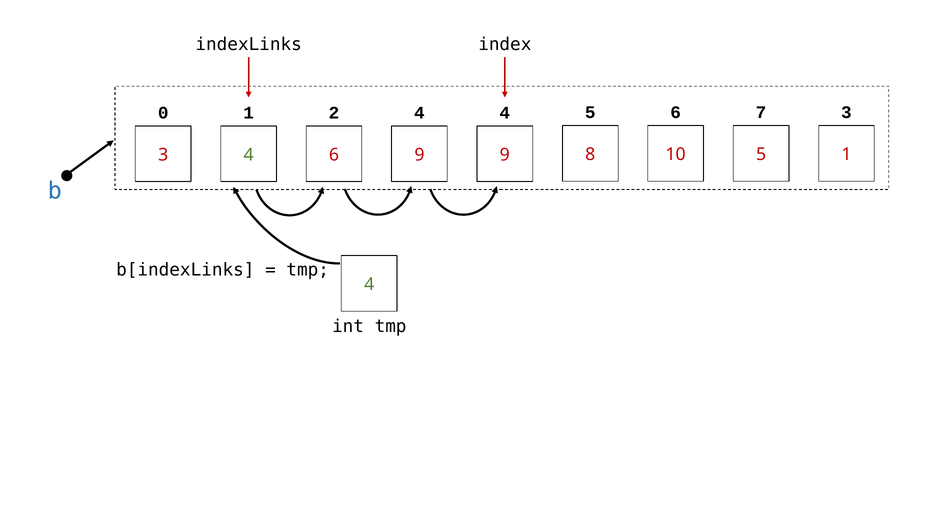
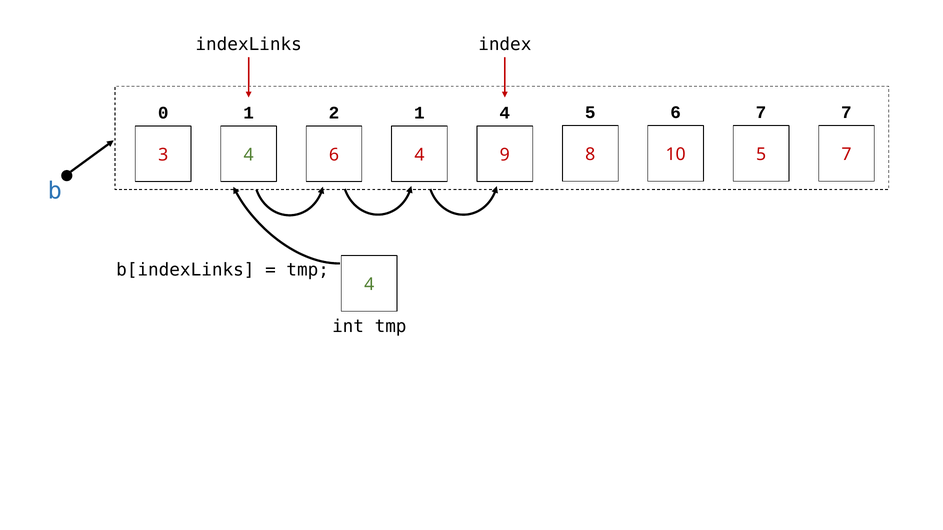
7 3: 3 -> 7 (846, 112)
2 4: 4 -> 1 (419, 113)
5 1: 1 -> 7 (846, 155)
6 9: 9 -> 4 (419, 155)
